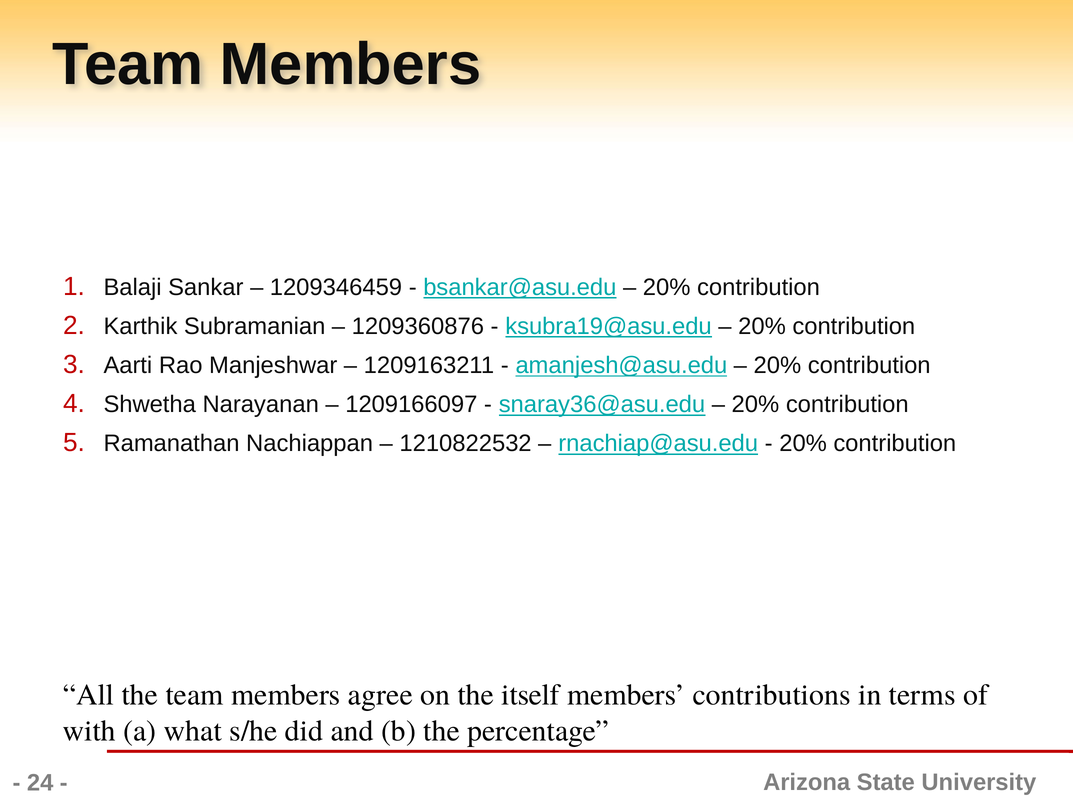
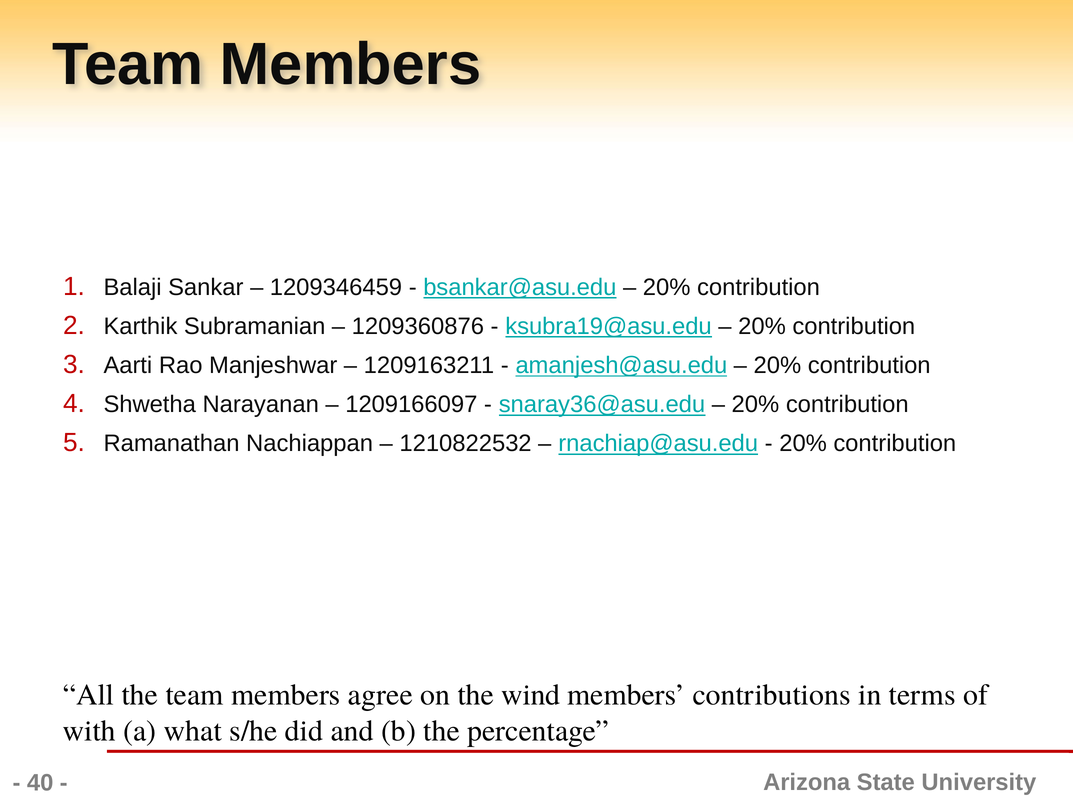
itself: itself -> wind (531, 695)
24: 24 -> 40 (40, 782)
